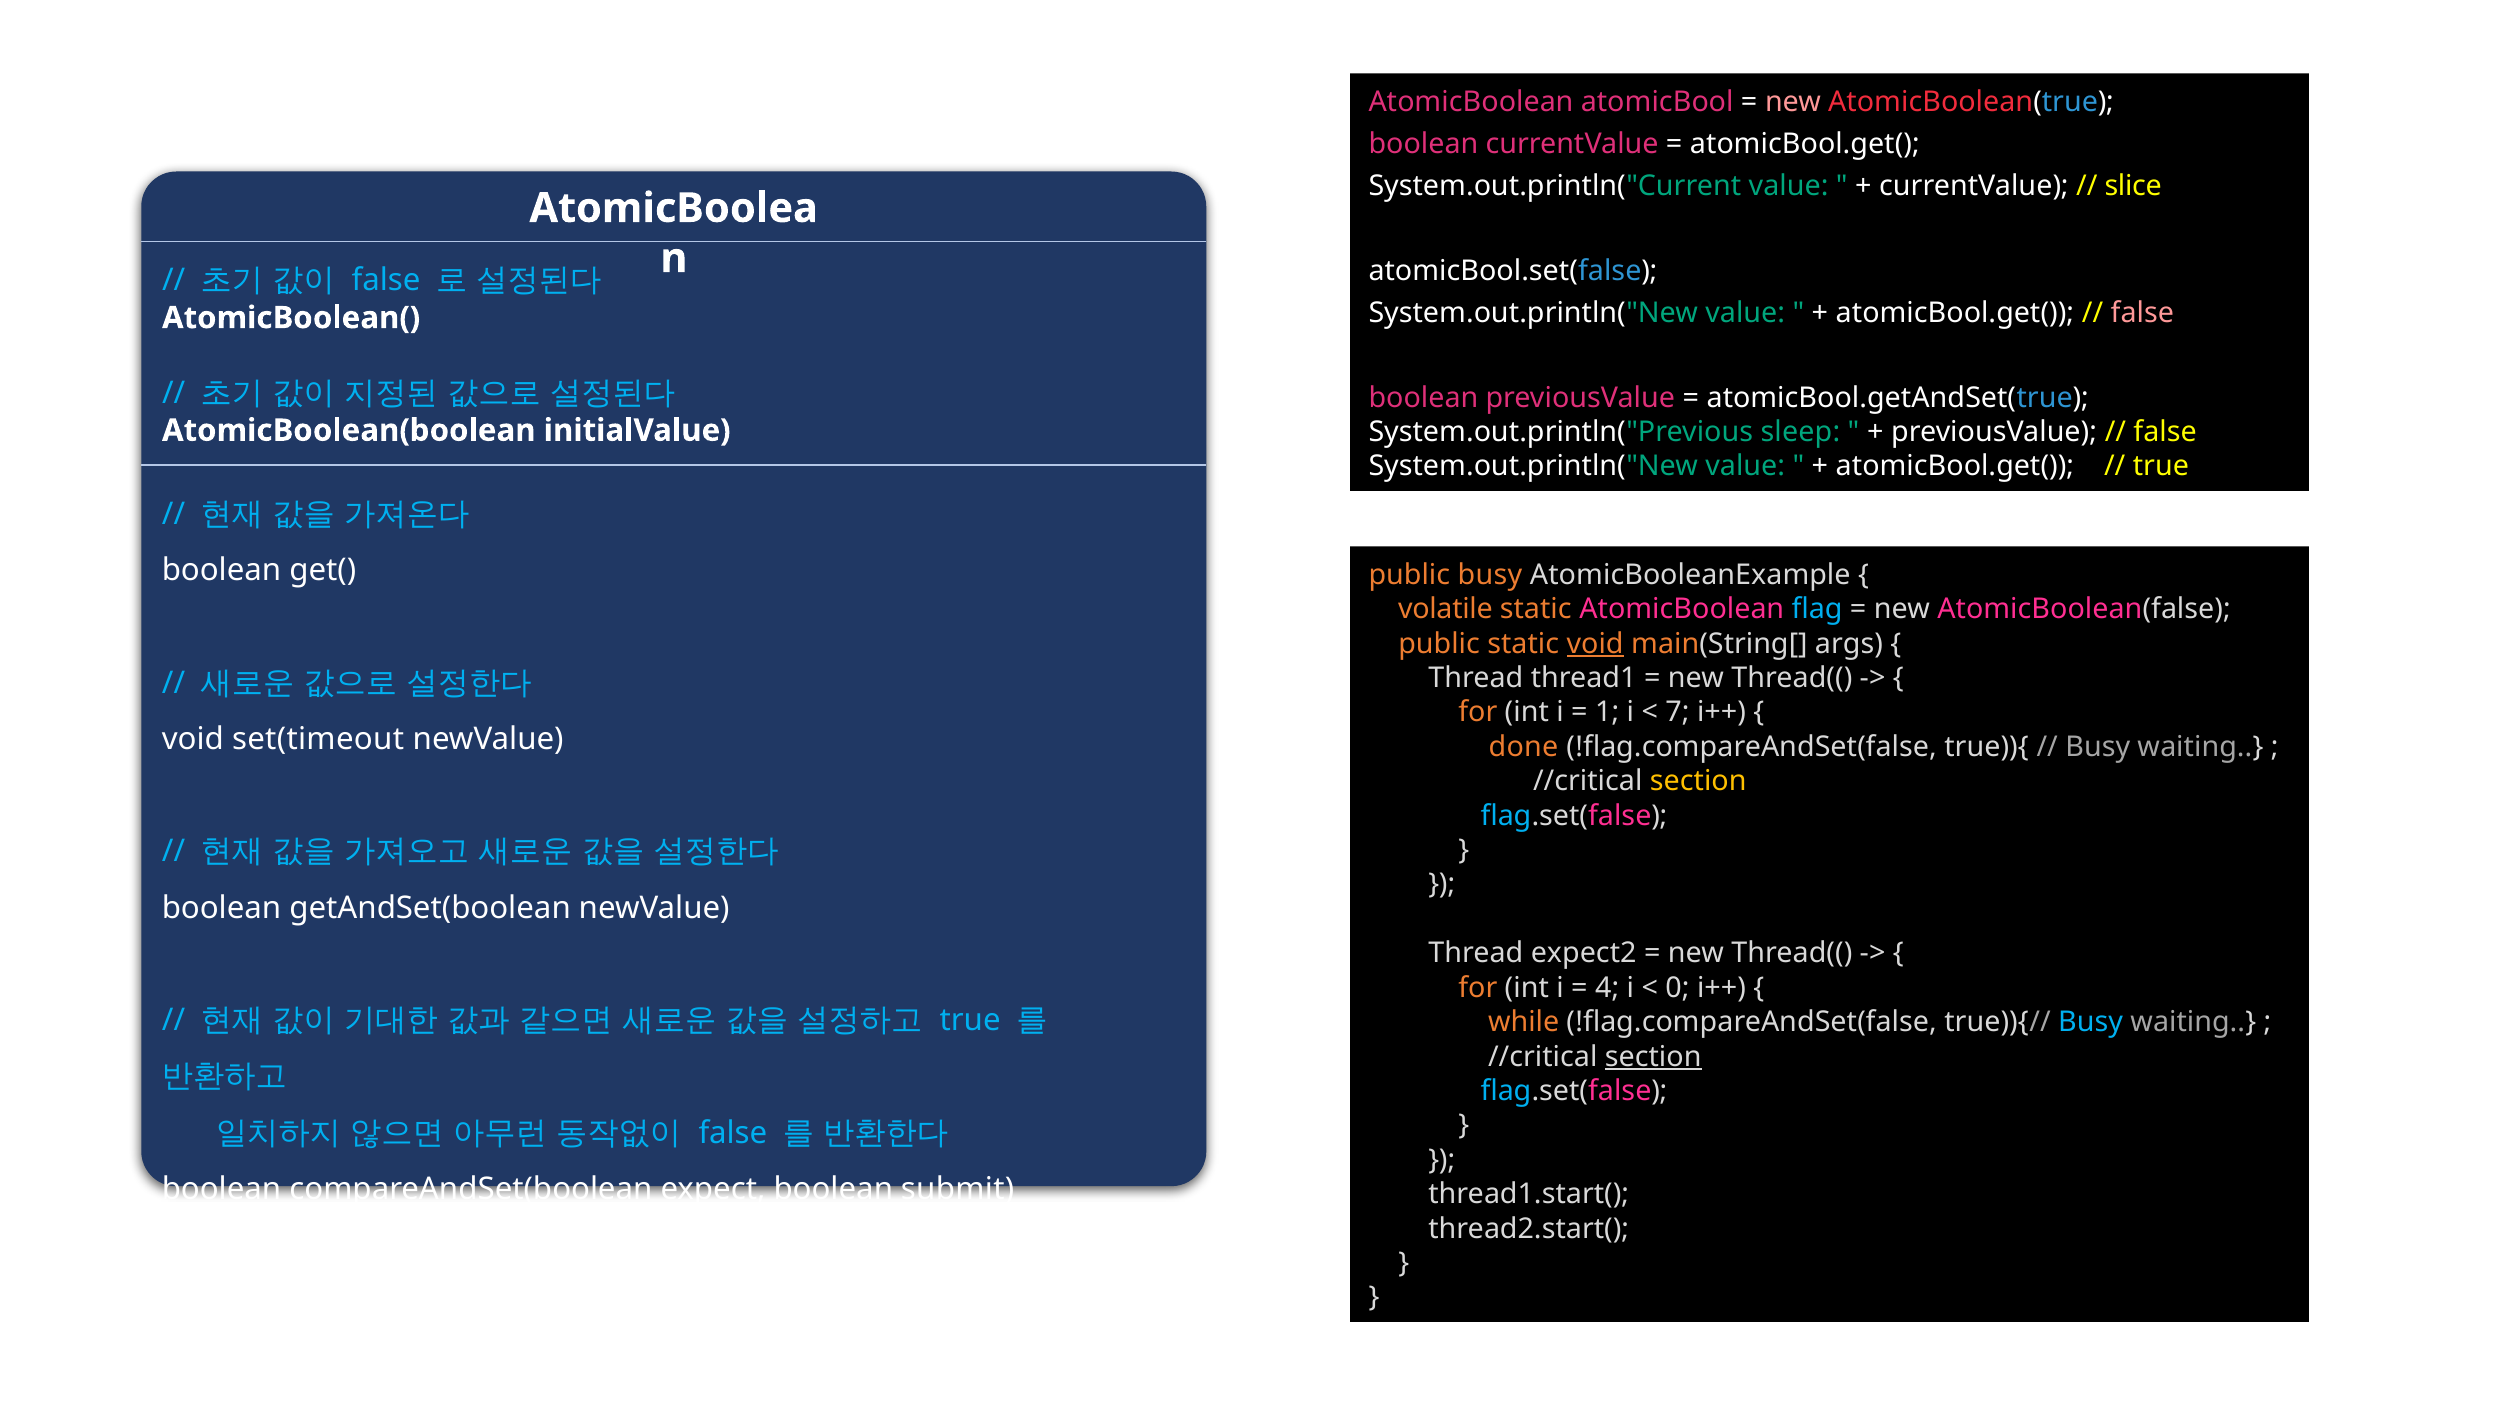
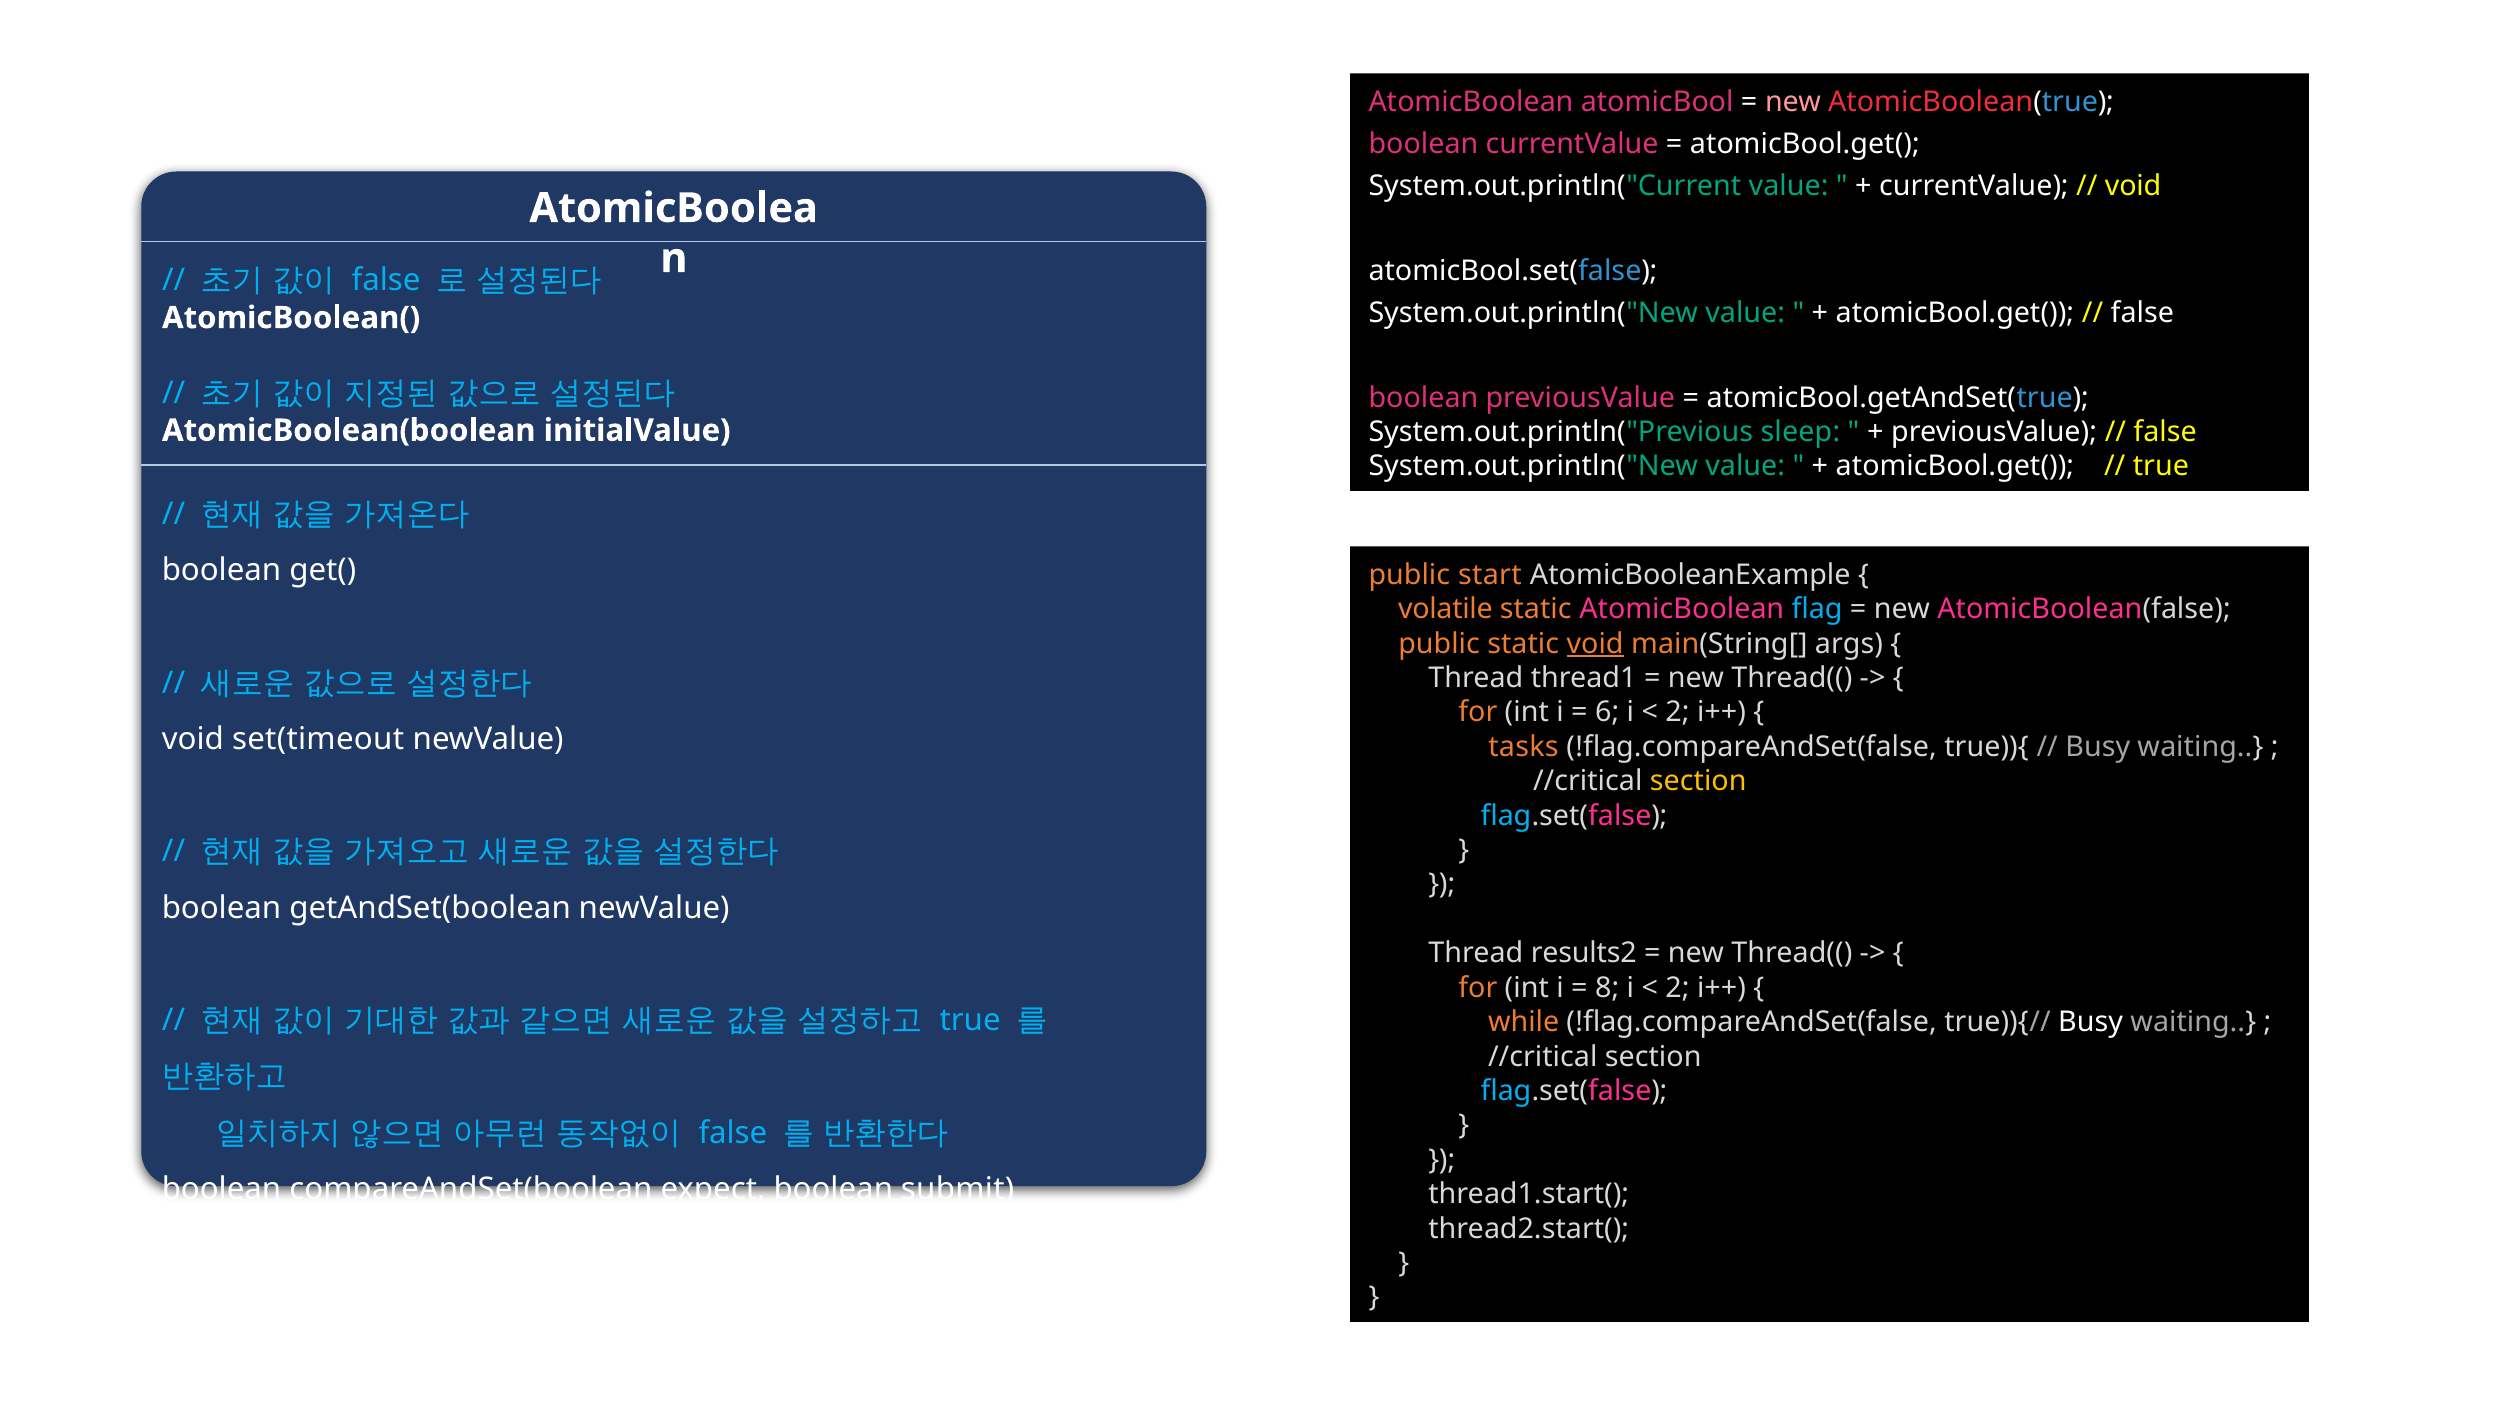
slice: slice -> void (2133, 186)
false colour: pink -> white (2142, 313)
public busy: busy -> start (1490, 575)
1: 1 -> 6 (1607, 713)
7: 7 -> 2 (1677, 713)
done: done -> tasks (1523, 747)
expect2: expect2 -> results2 (1584, 954)
4: 4 -> 8 (1607, 988)
0: 0 -> 2 (1677, 988)
Busy colour: light blue -> white (2091, 1022)
section underline: present -> none (1653, 1057)
